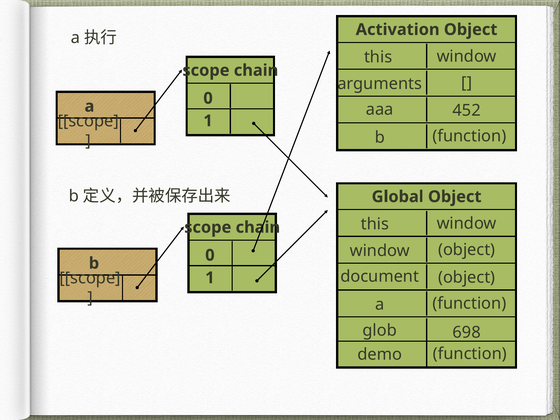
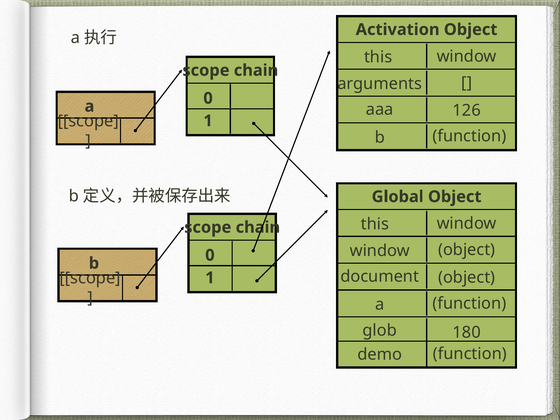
452: 452 -> 126 (467, 110)
698: 698 -> 180 (467, 332)
